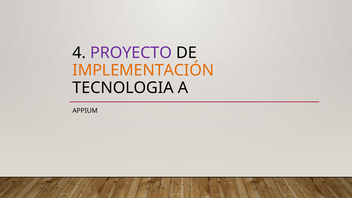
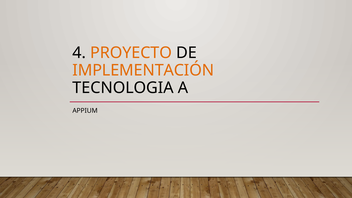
PROYECTO colour: purple -> orange (131, 53)
